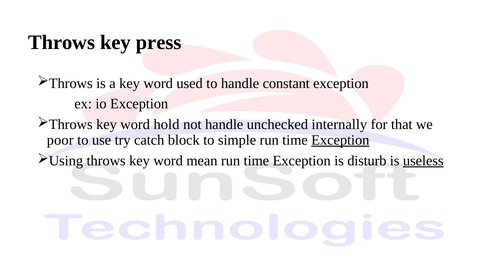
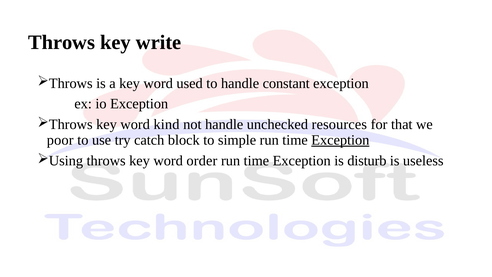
press: press -> write (159, 42)
hold: hold -> kind (166, 124)
internally: internally -> resources (339, 124)
mean: mean -> order (202, 161)
useless underline: present -> none (423, 161)
